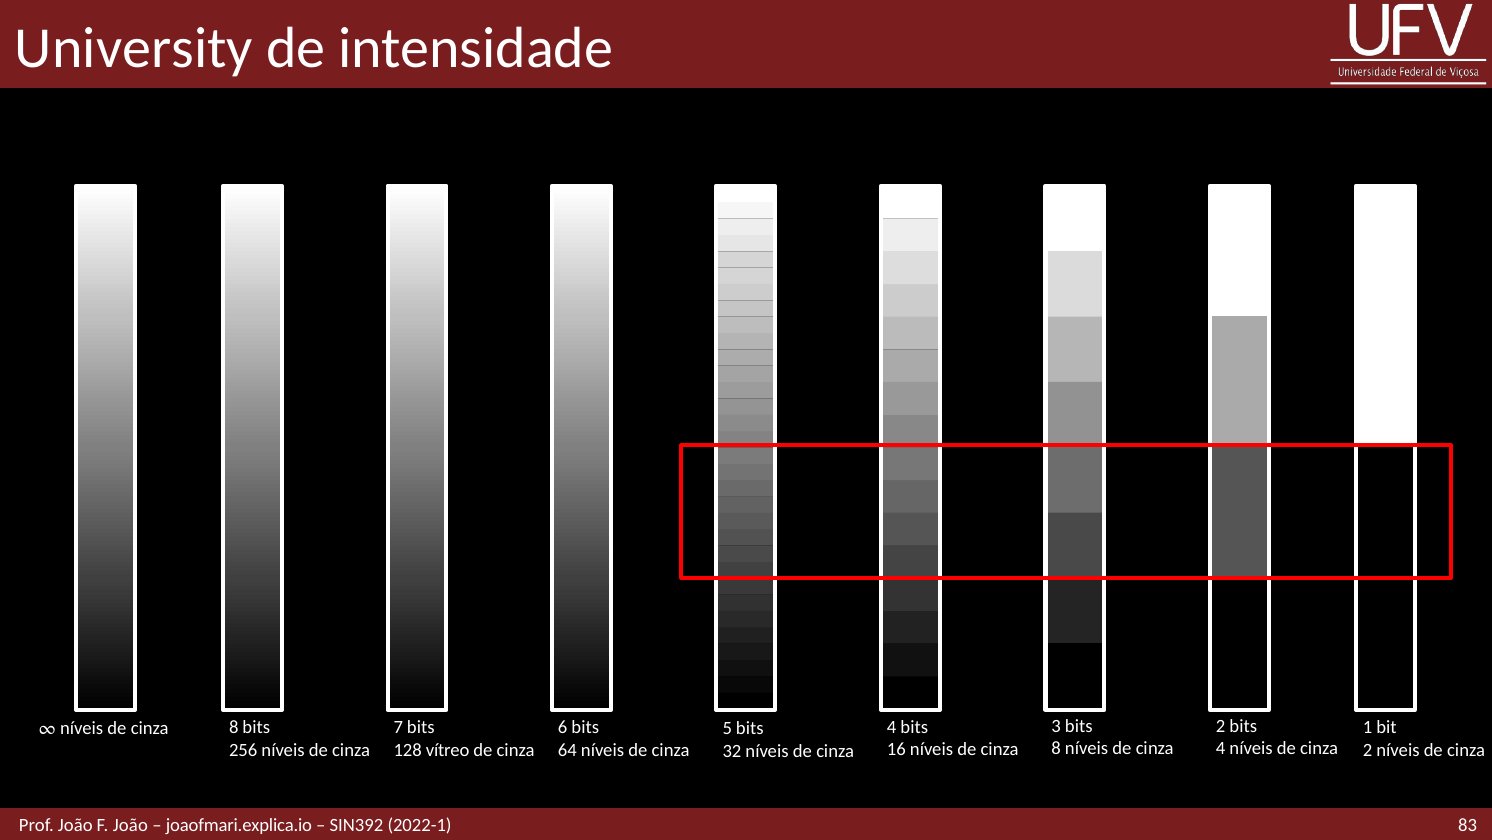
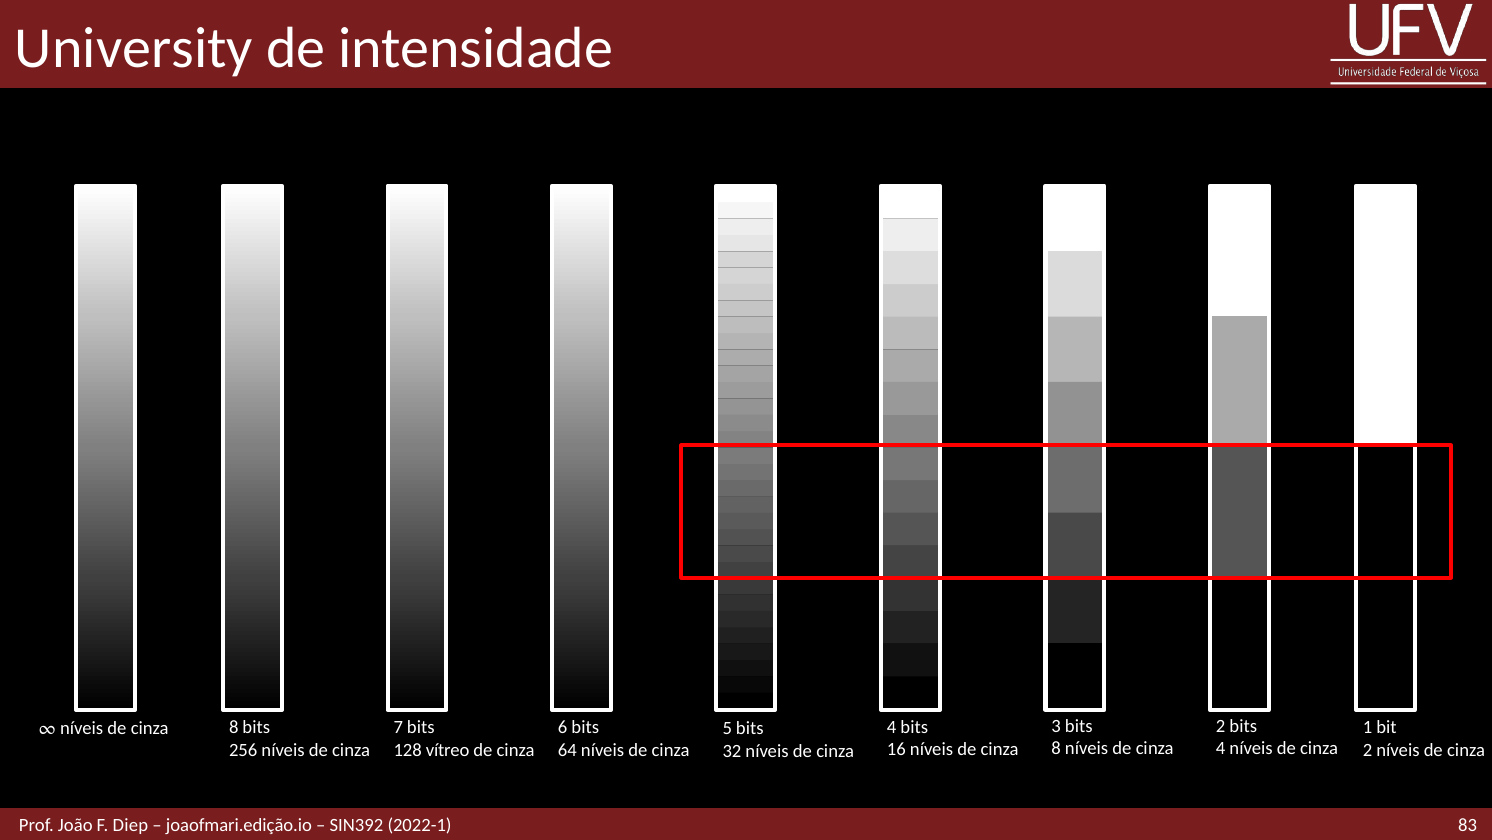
F João: João -> Diep (130, 825)
joaofmari.explica.io: joaofmari.explica.io -> joaofmari.edição.io (239, 825)
